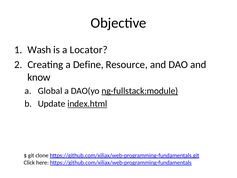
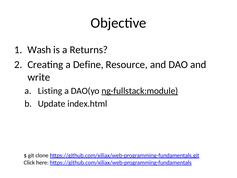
Locator: Locator -> Returns (89, 50)
know: know -> write (39, 77)
Global: Global -> Listing (50, 91)
index.html underline: present -> none (87, 104)
